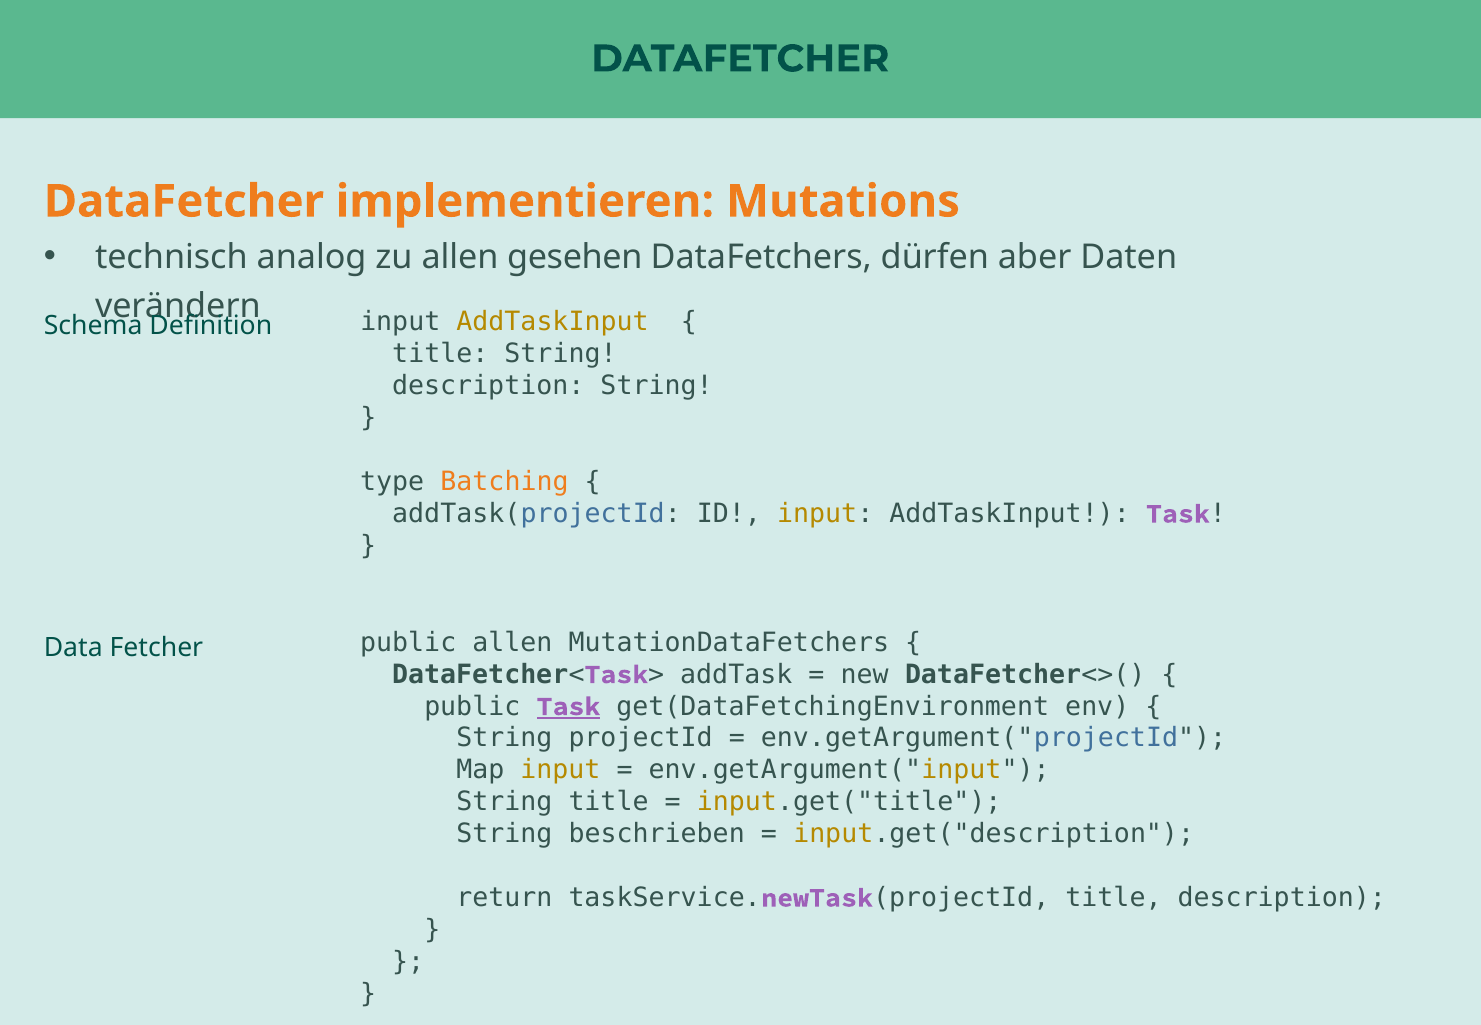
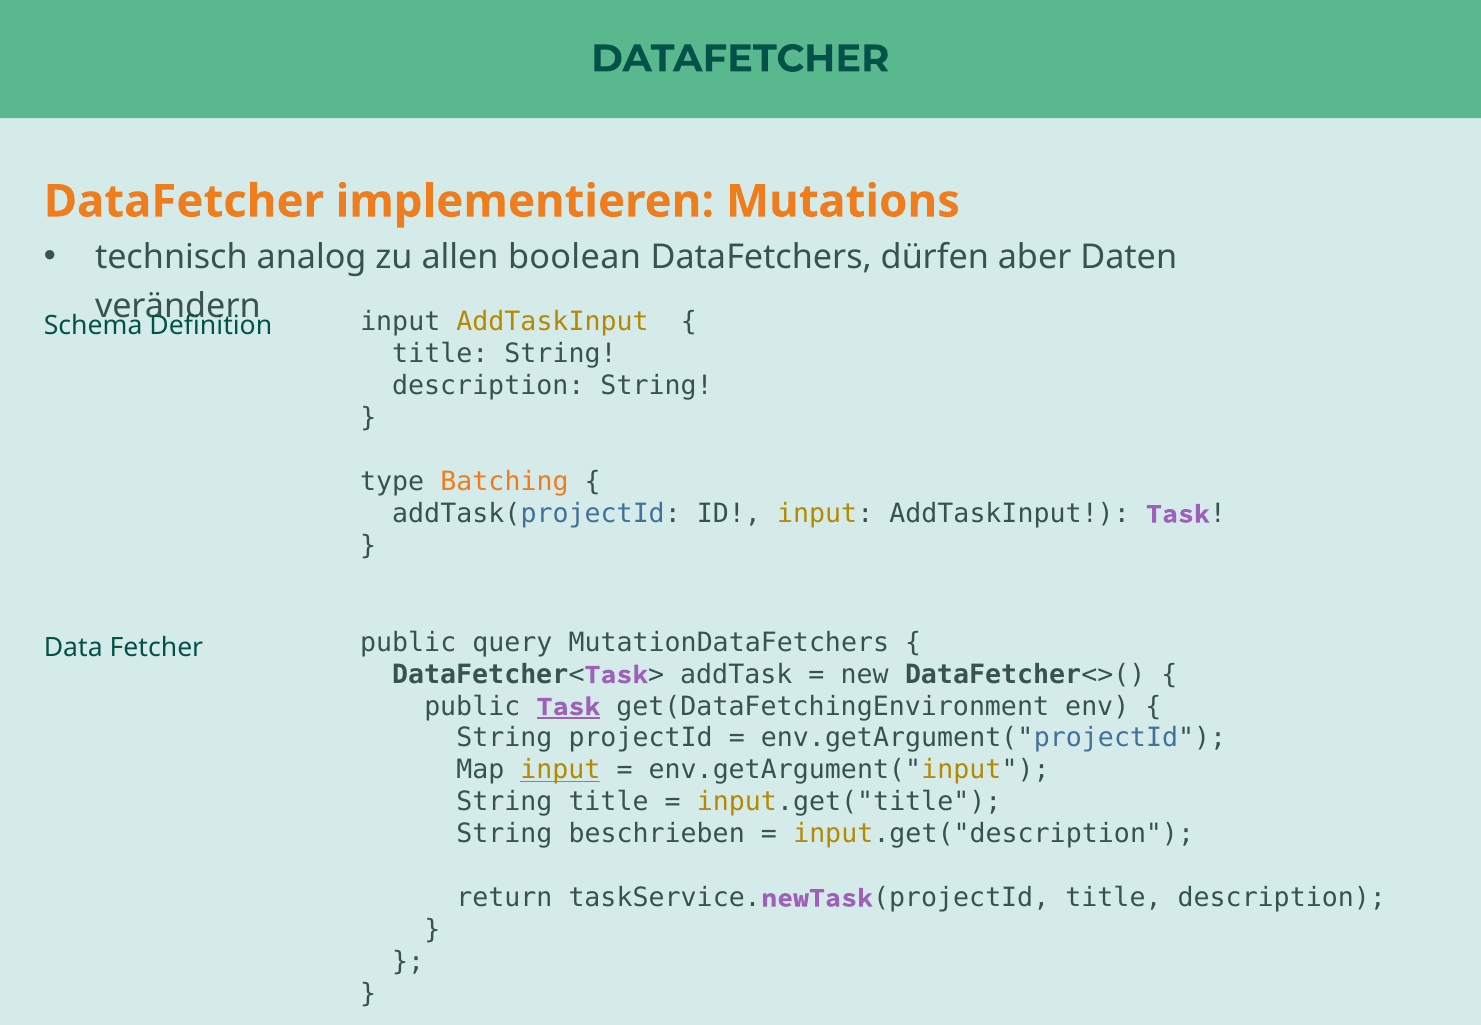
gesehen: gesehen -> boolean (574, 257)
public allen: allen -> query (512, 643)
input underline: none -> present (560, 770)
